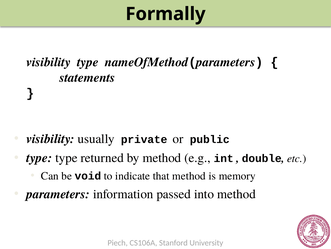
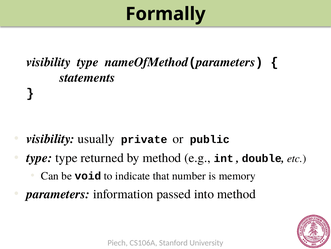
that method: method -> number (189, 175)
